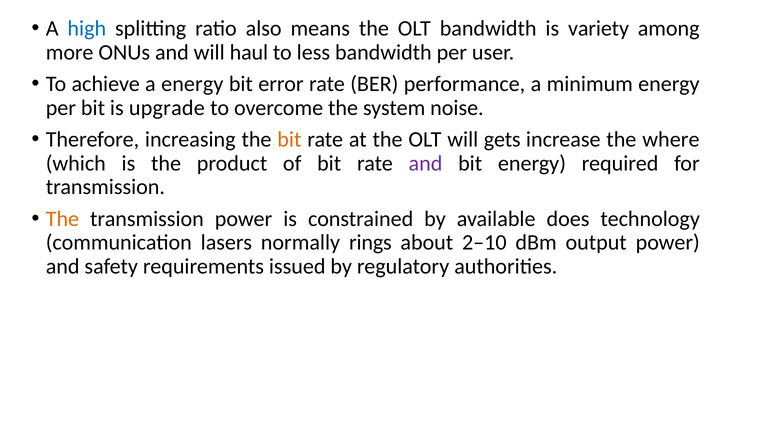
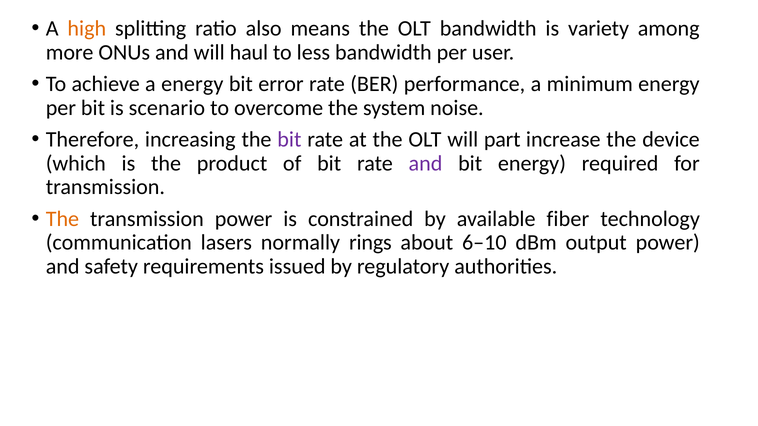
high colour: blue -> orange (87, 29)
upgrade: upgrade -> scenario (167, 108)
bit colour: orange -> purple (289, 140)
gets: gets -> part (502, 140)
where: where -> device (671, 140)
does: does -> fiber (568, 219)
2–10: 2–10 -> 6–10 (484, 243)
